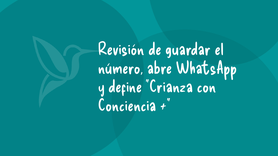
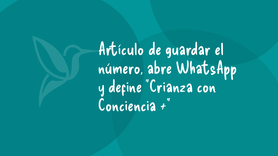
Revisión: Revisión -> Artículo (121, 50)
